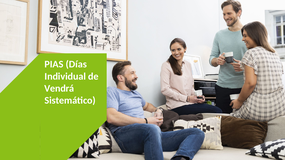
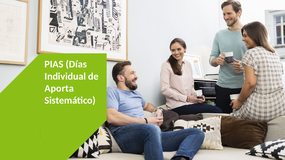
Vendrá: Vendrá -> Aporta (59, 89)
